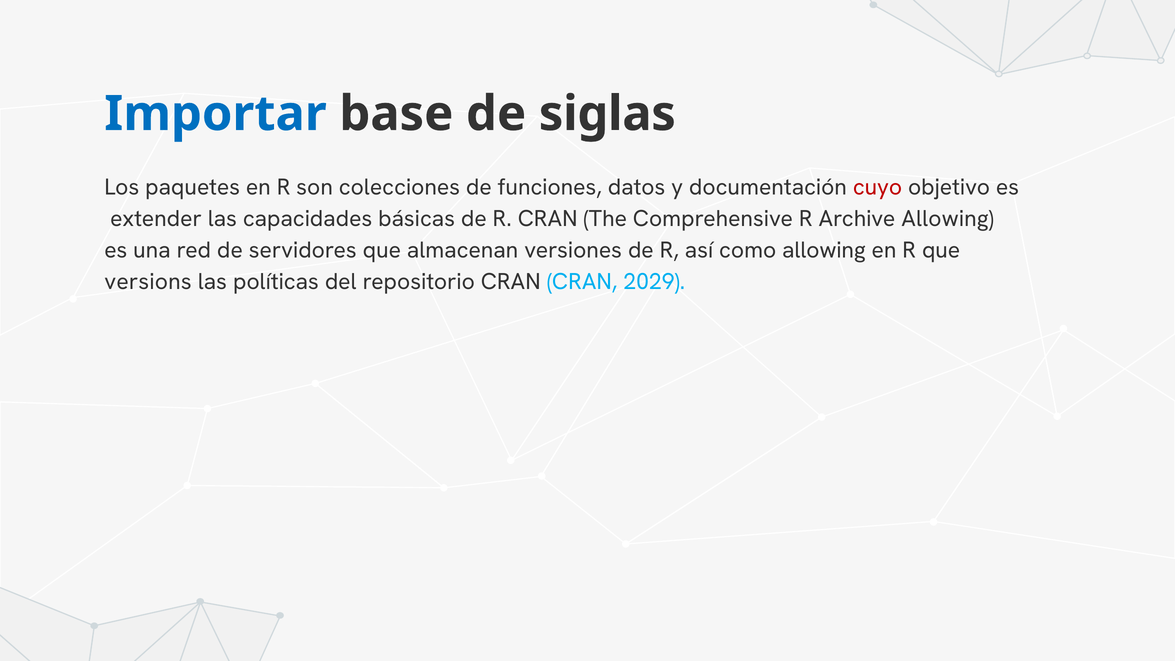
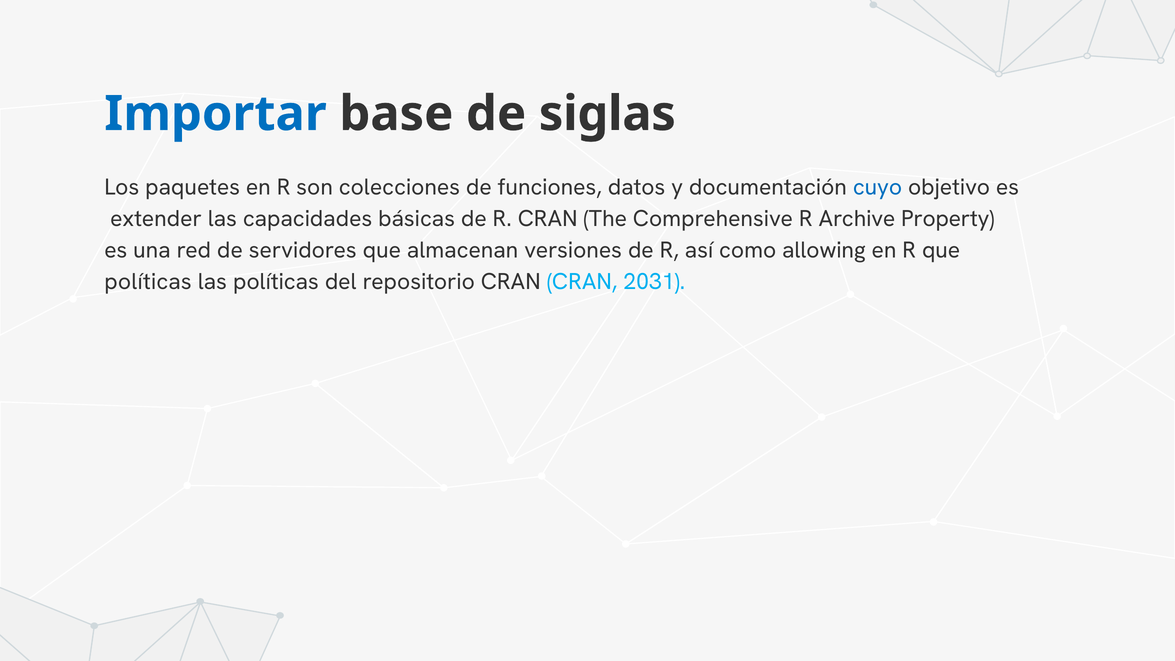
cuyo colour: red -> blue (878, 187)
Archive Allowing: Allowing -> Property (948, 219)
versions: versions -> políticas (148, 282)
2029: 2029 -> 2031 (654, 282)
